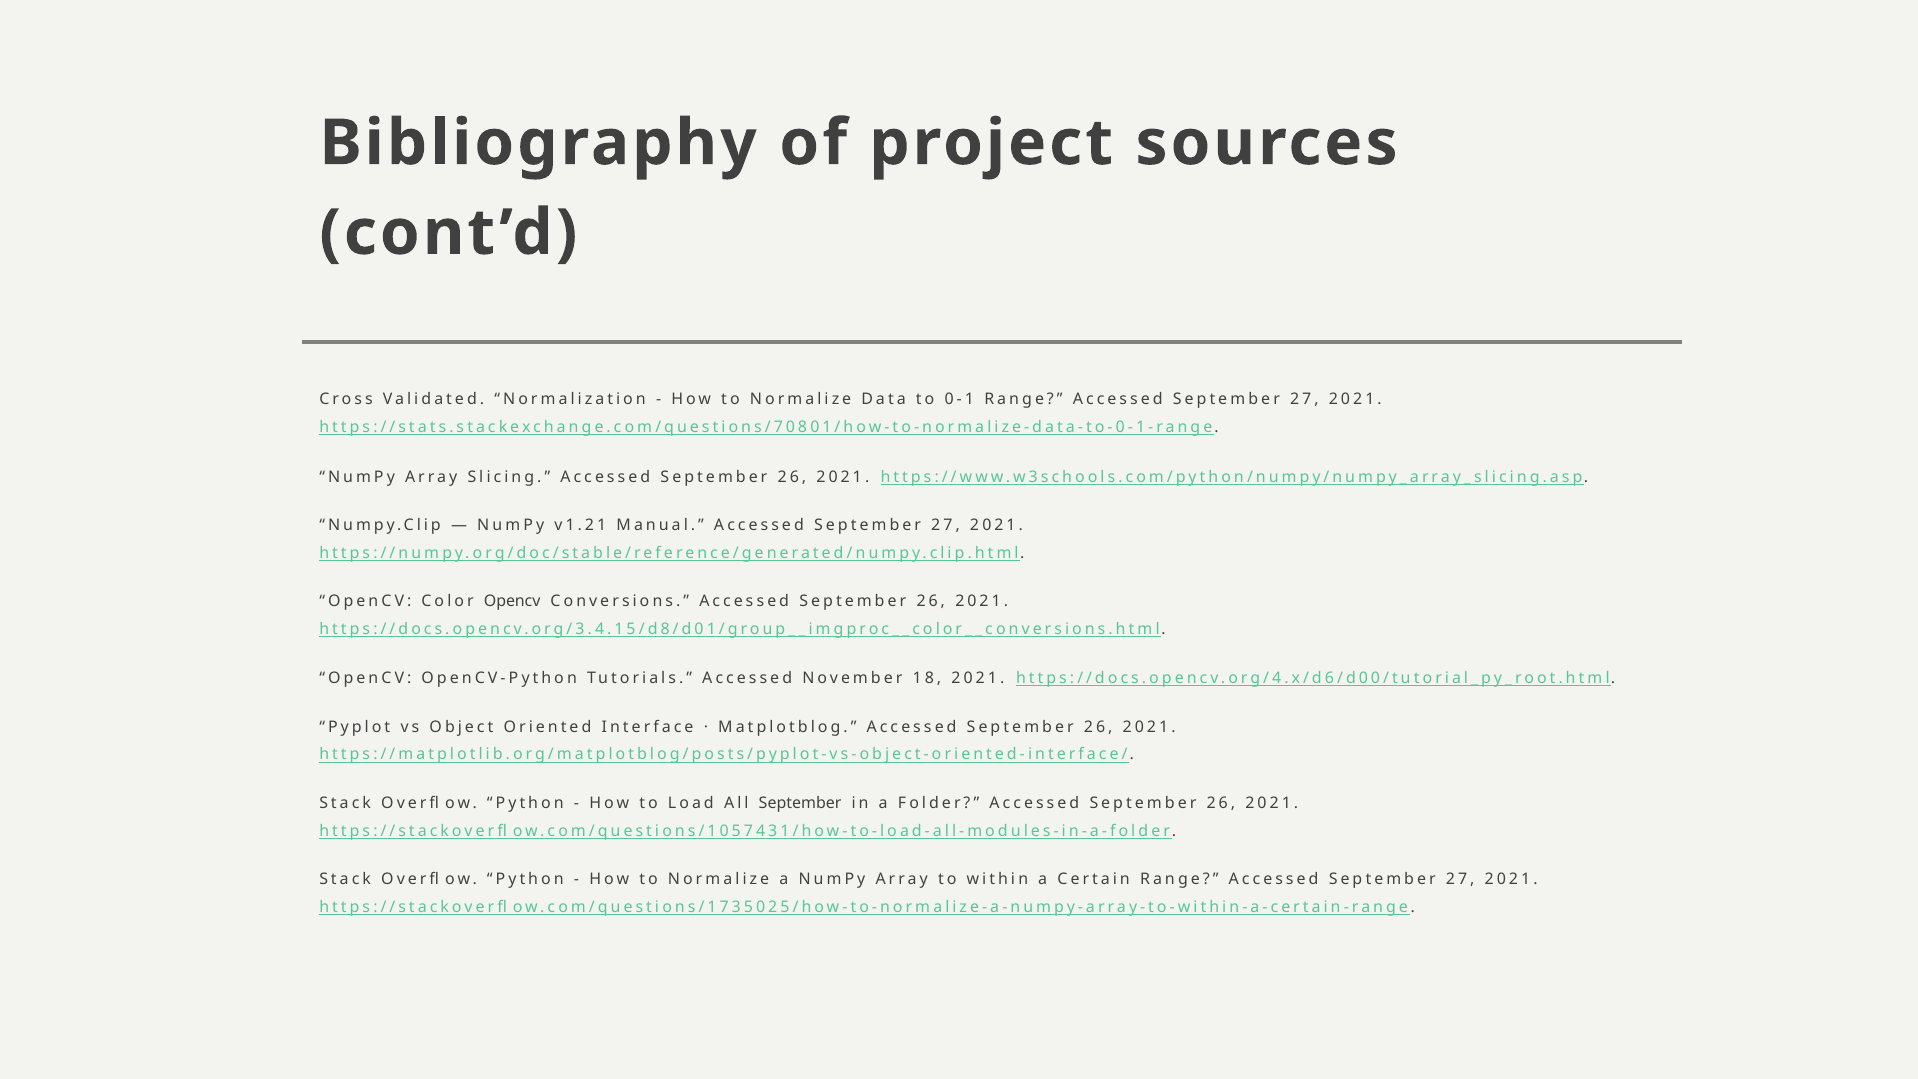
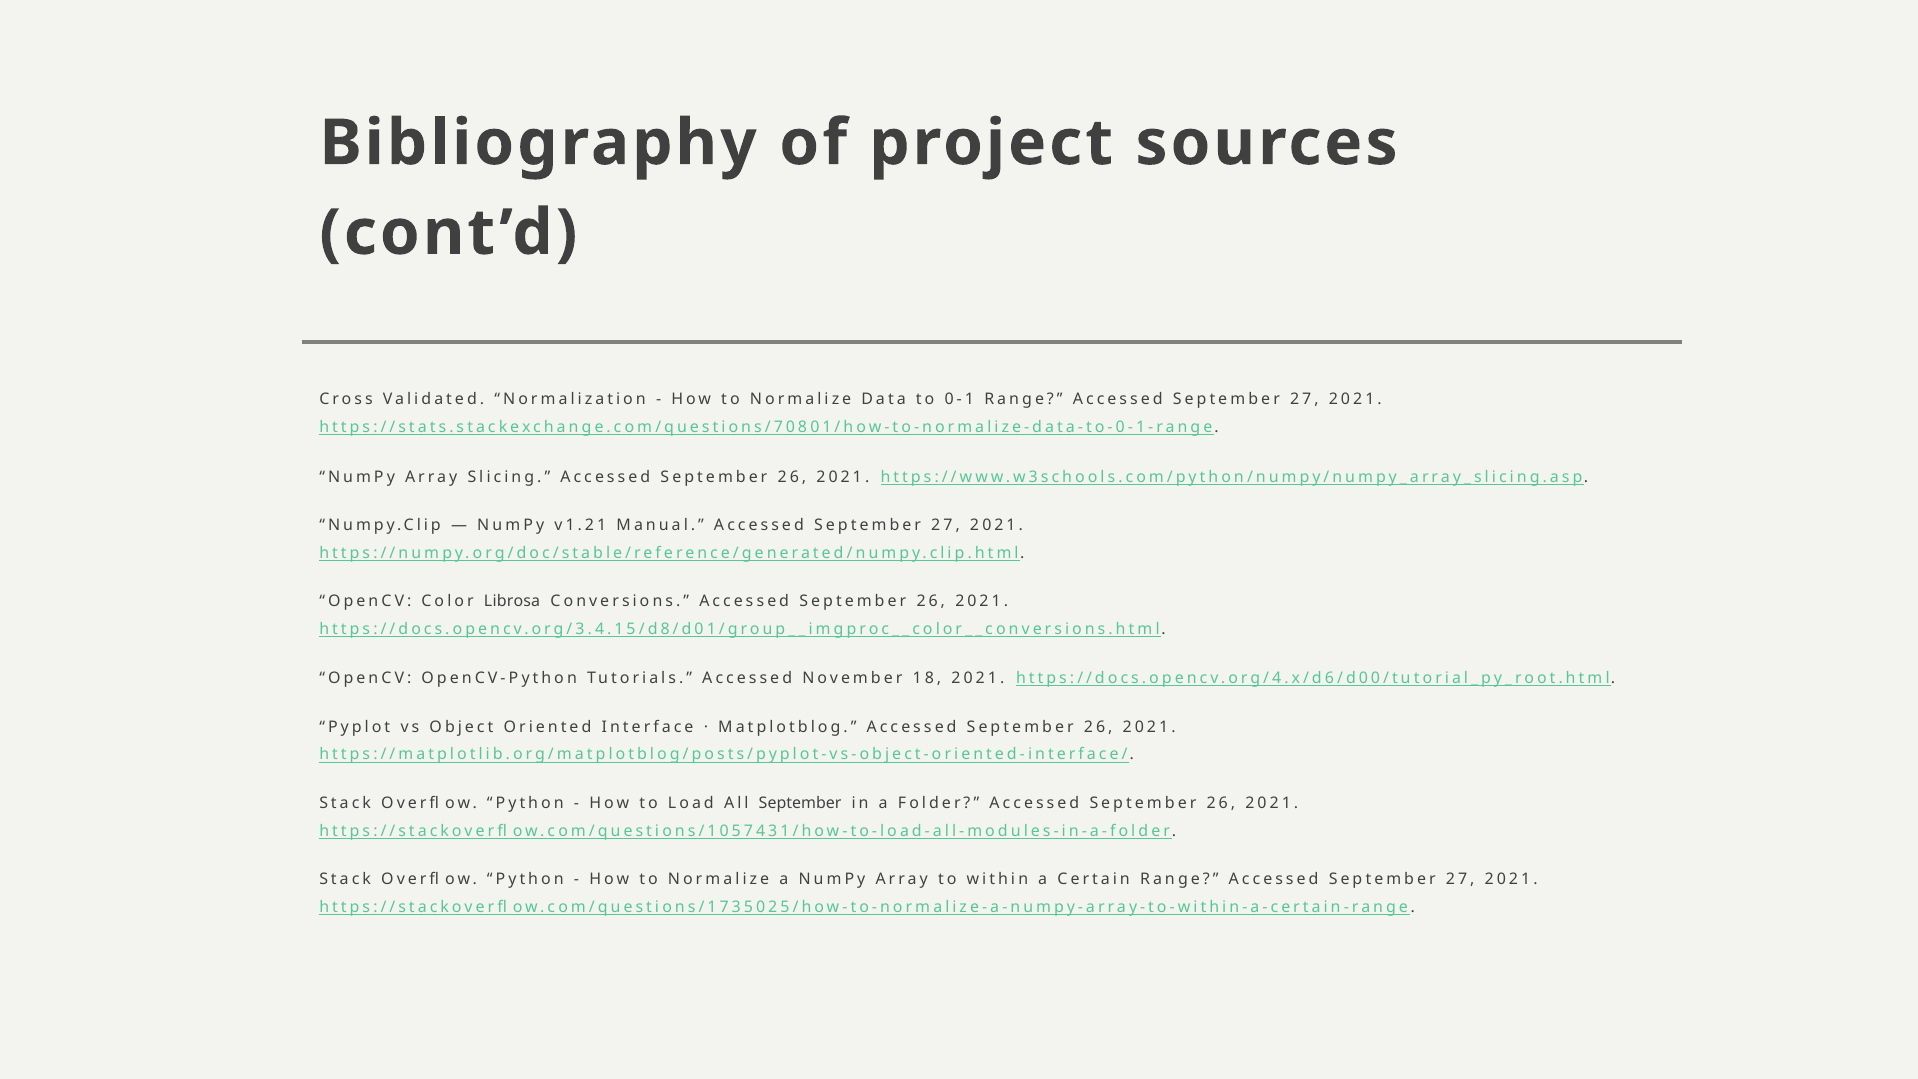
Color Opencv: Opencv -> Librosa (512, 601)
